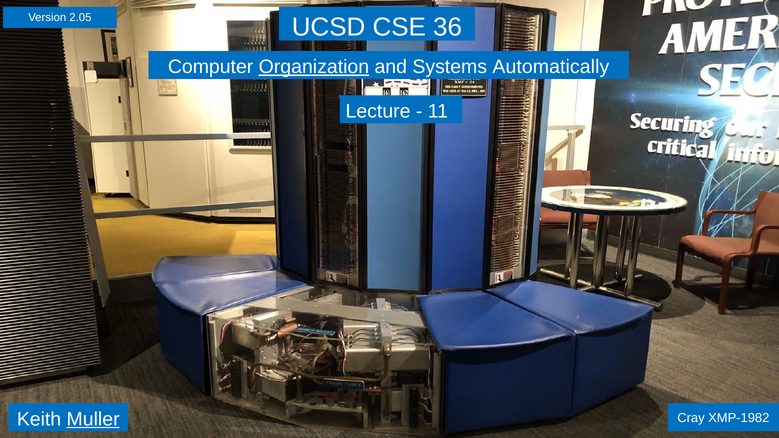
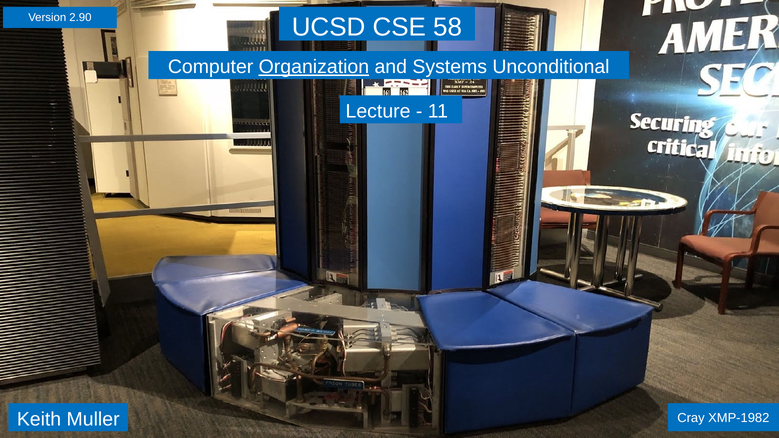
2.05: 2.05 -> 2.90 (80, 17)
36: 36 -> 58 (448, 27)
Automatically: Automatically -> Unconditional (551, 67)
Muller underline: present -> none (93, 419)
